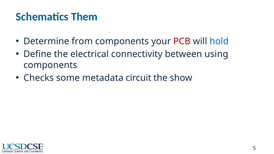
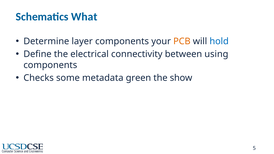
Them: Them -> What (84, 17)
from: from -> layer (82, 41)
PCB colour: red -> orange (182, 41)
circuit: circuit -> green (138, 78)
